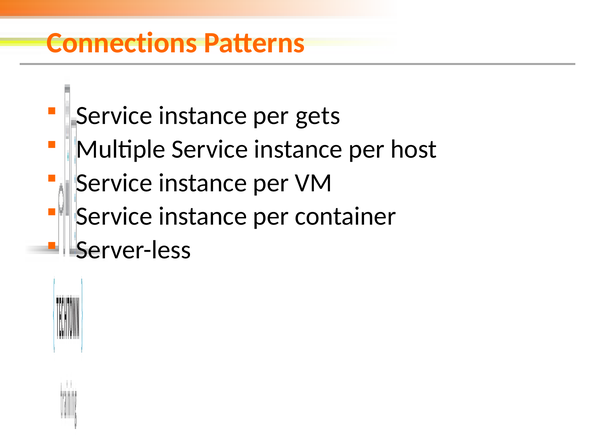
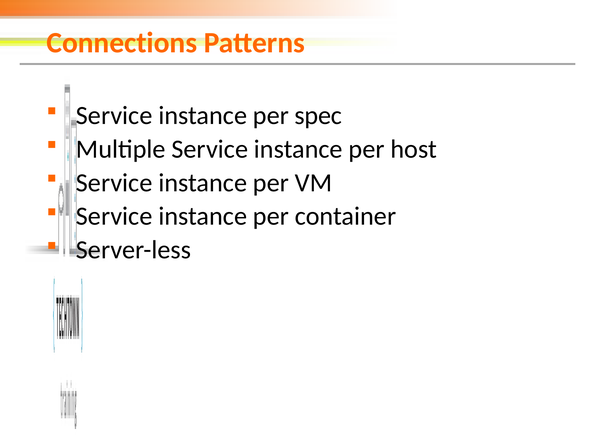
gets: gets -> spec (318, 115)
